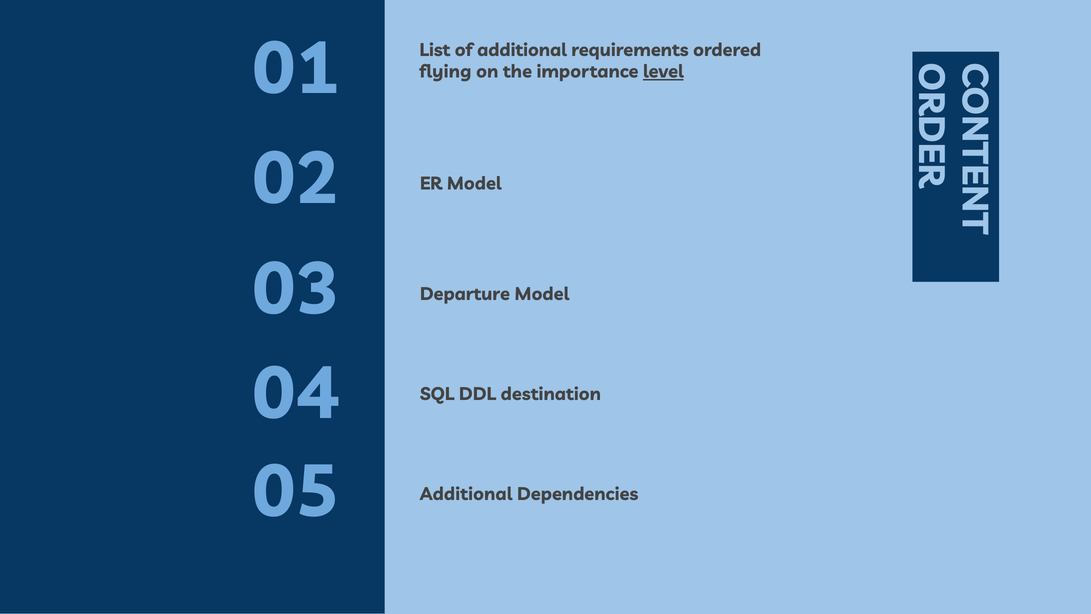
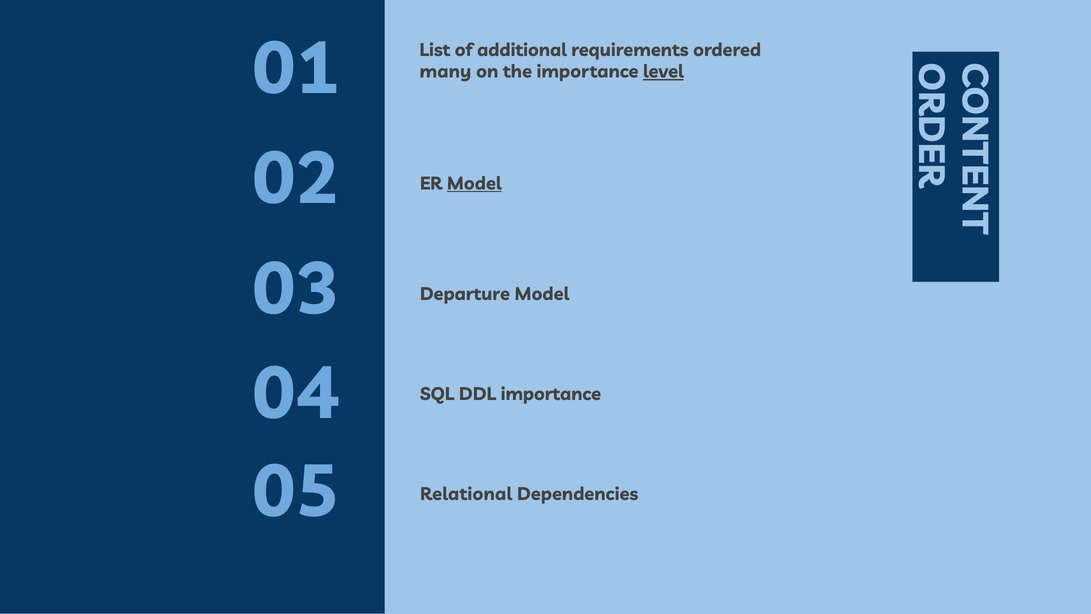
flying: flying -> many (445, 72)
Model underline: none -> present (474, 184)
DDL destination: destination -> importance (551, 394)
Additional: Additional -> Relational (466, 494)
